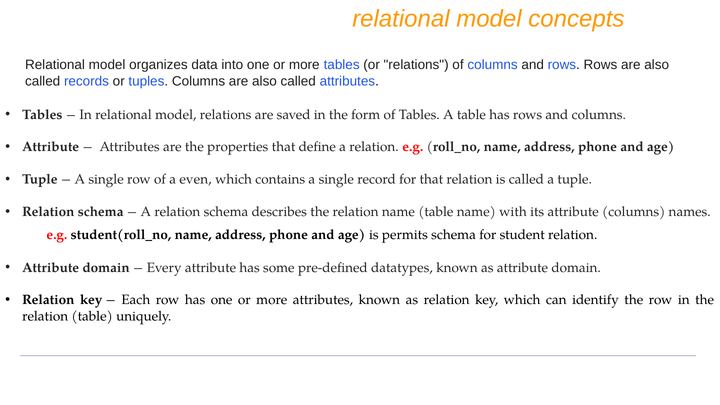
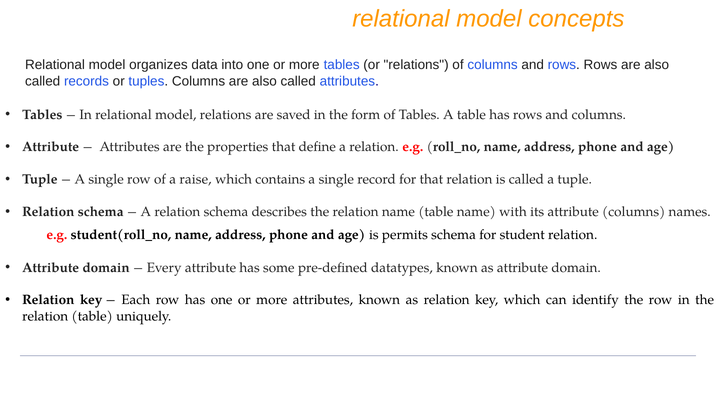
even: even -> raise (196, 179)
